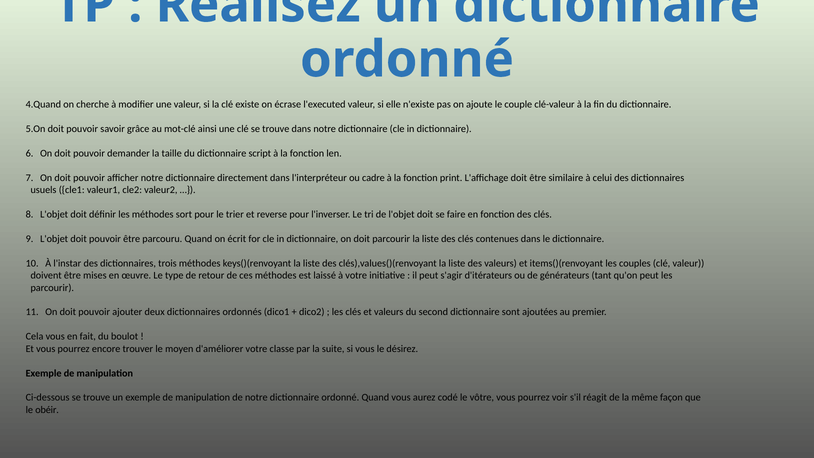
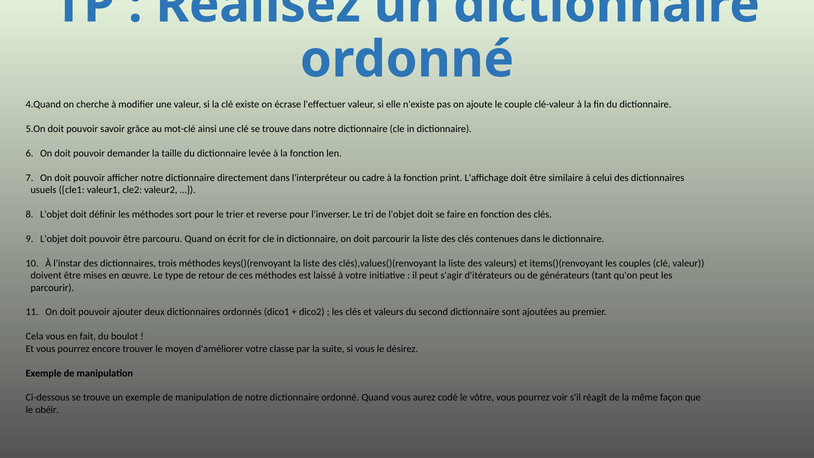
l'executed: l'executed -> l'effectuer (324, 104)
script: script -> levée (260, 153)
